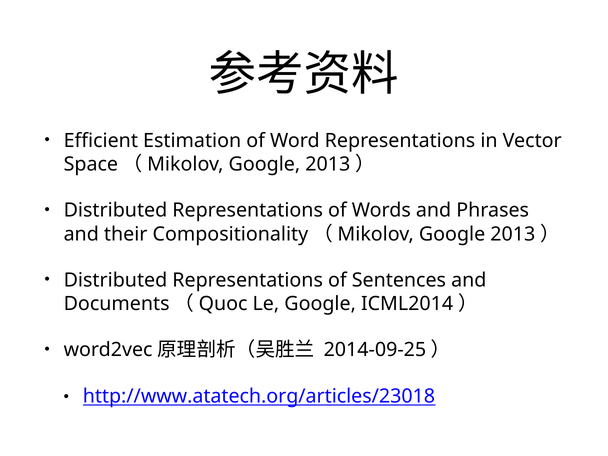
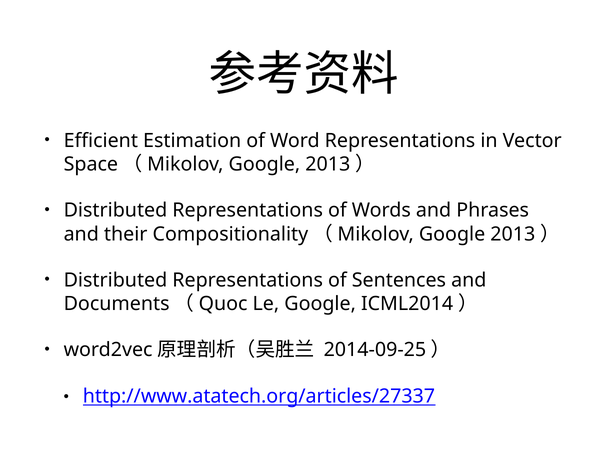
http://www.atatech.org/articles/23018: http://www.atatech.org/articles/23018 -> http://www.atatech.org/articles/27337 (259, 396)
